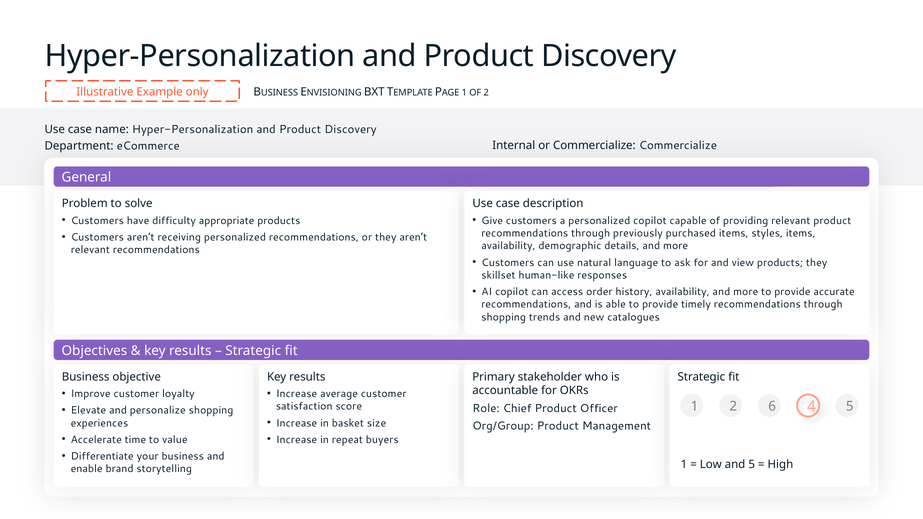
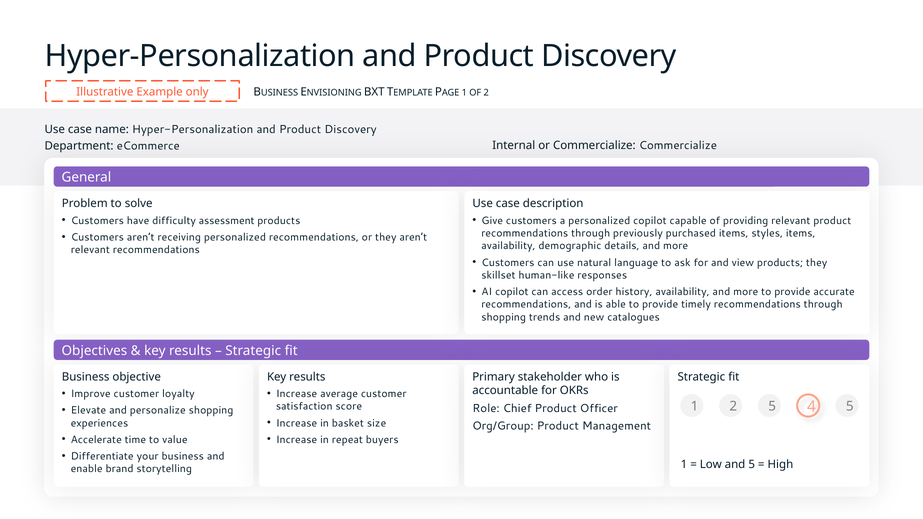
appropriate: appropriate -> assessment (227, 221)
2 6: 6 -> 5 (772, 407)
